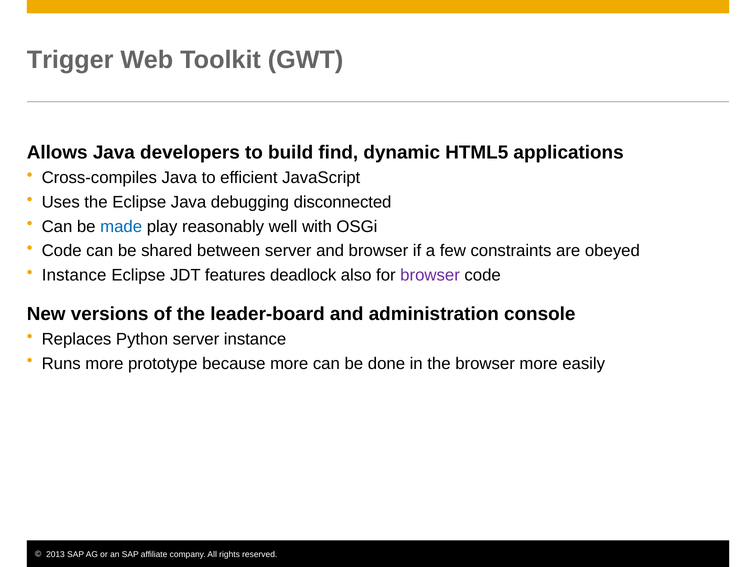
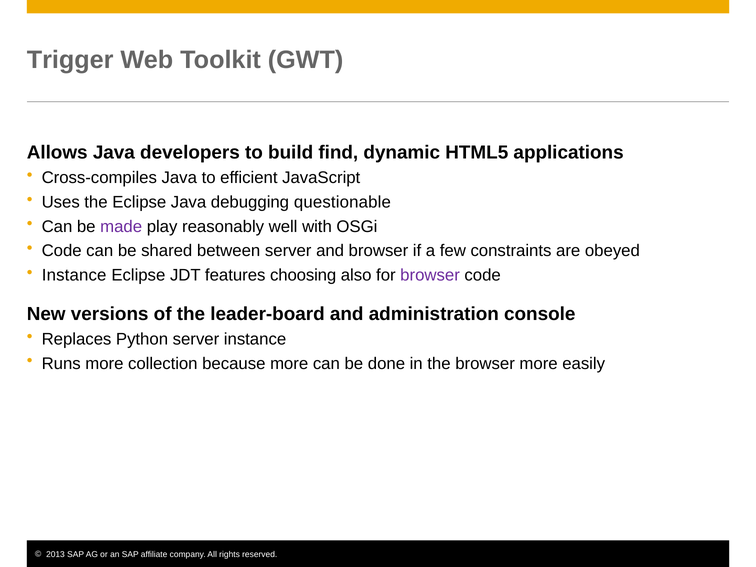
disconnected: disconnected -> questionable (342, 202)
made colour: blue -> purple (121, 227)
deadlock: deadlock -> choosing (303, 275)
prototype: prototype -> collection (163, 364)
